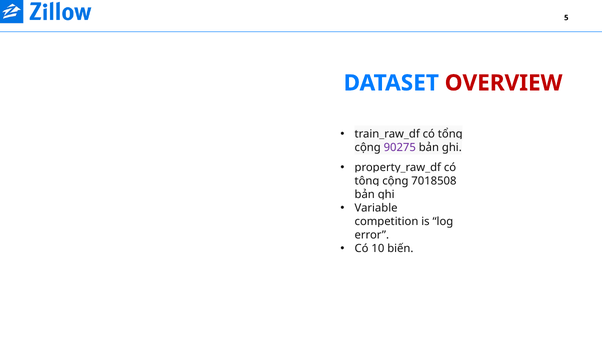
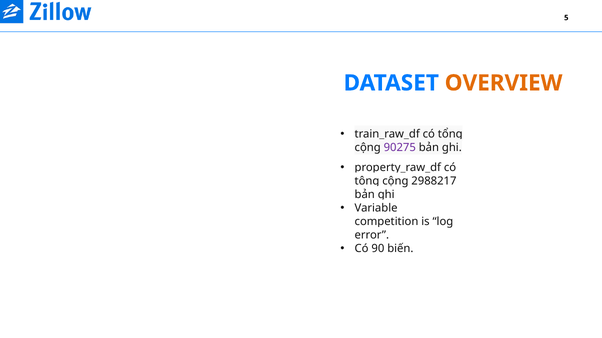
OVERVIEW colour: red -> orange (504, 83)
7018508: 7018508 -> 2988217 (434, 181)
10: 10 -> 90 (378, 249)
